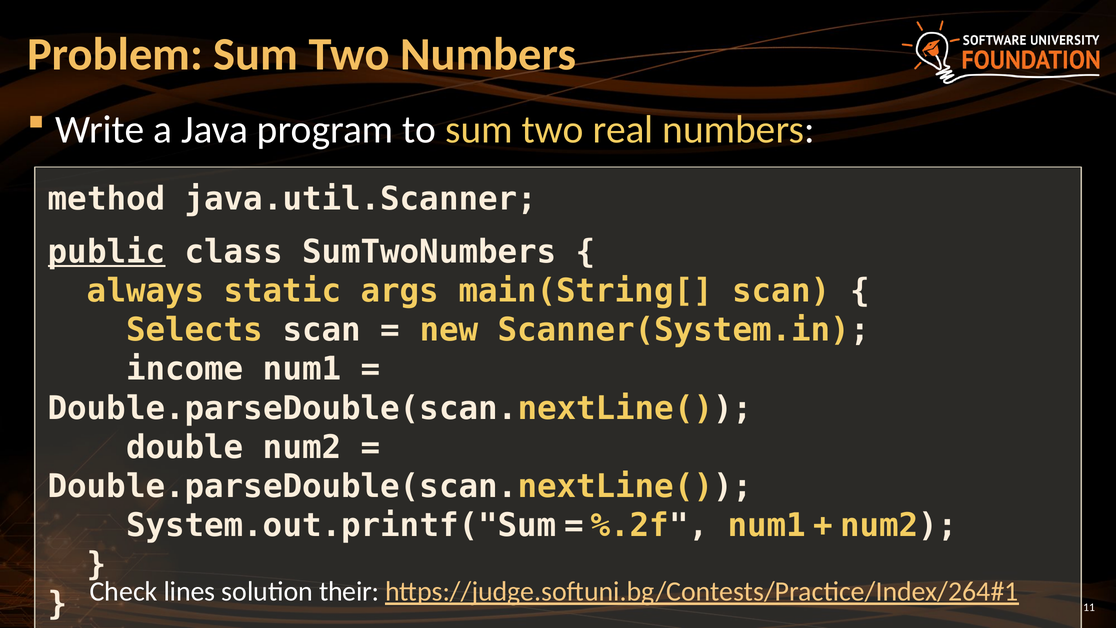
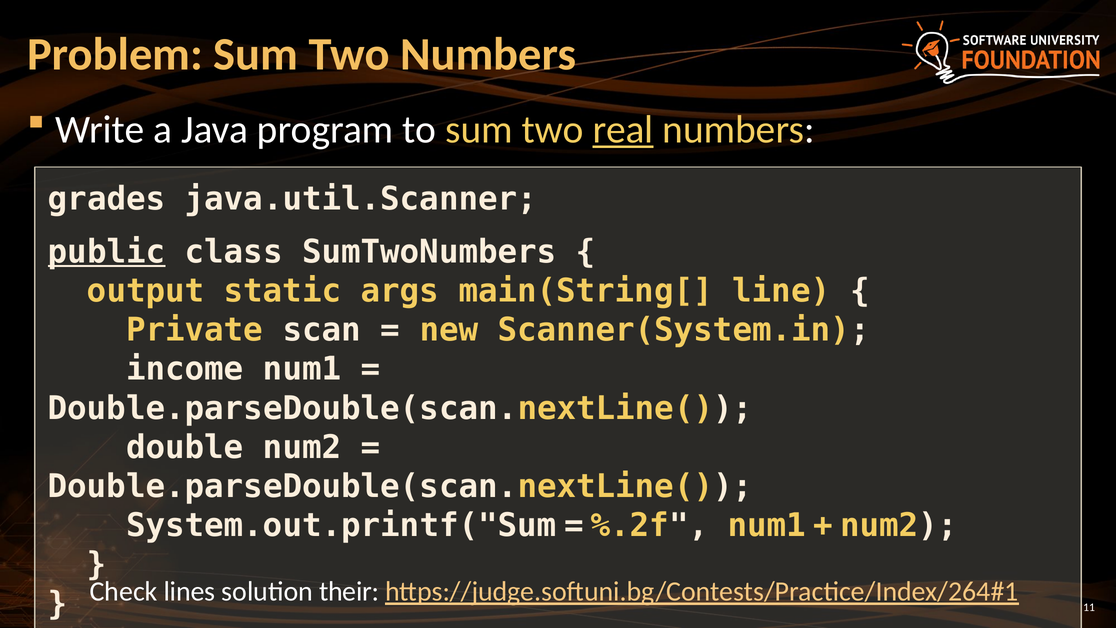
real underline: none -> present (623, 130)
method: method -> grades (107, 199)
always: always -> output (146, 291)
main(String[ scan: scan -> line (781, 291)
Selects: Selects -> Private (195, 330)
